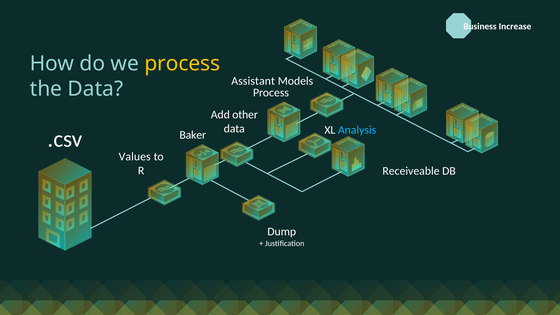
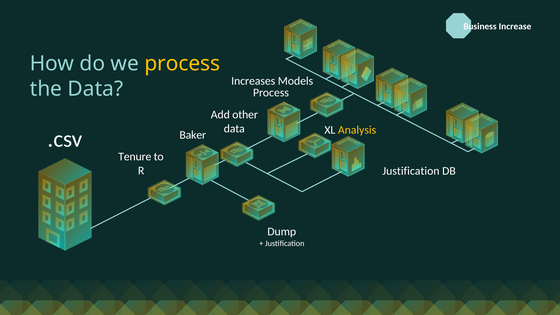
Assistant: Assistant -> Increases (253, 81)
Analysis colour: light blue -> yellow (357, 130)
Values: Values -> Tenure (135, 157)
Receiveable: Receiveable -> Justification (411, 171)
